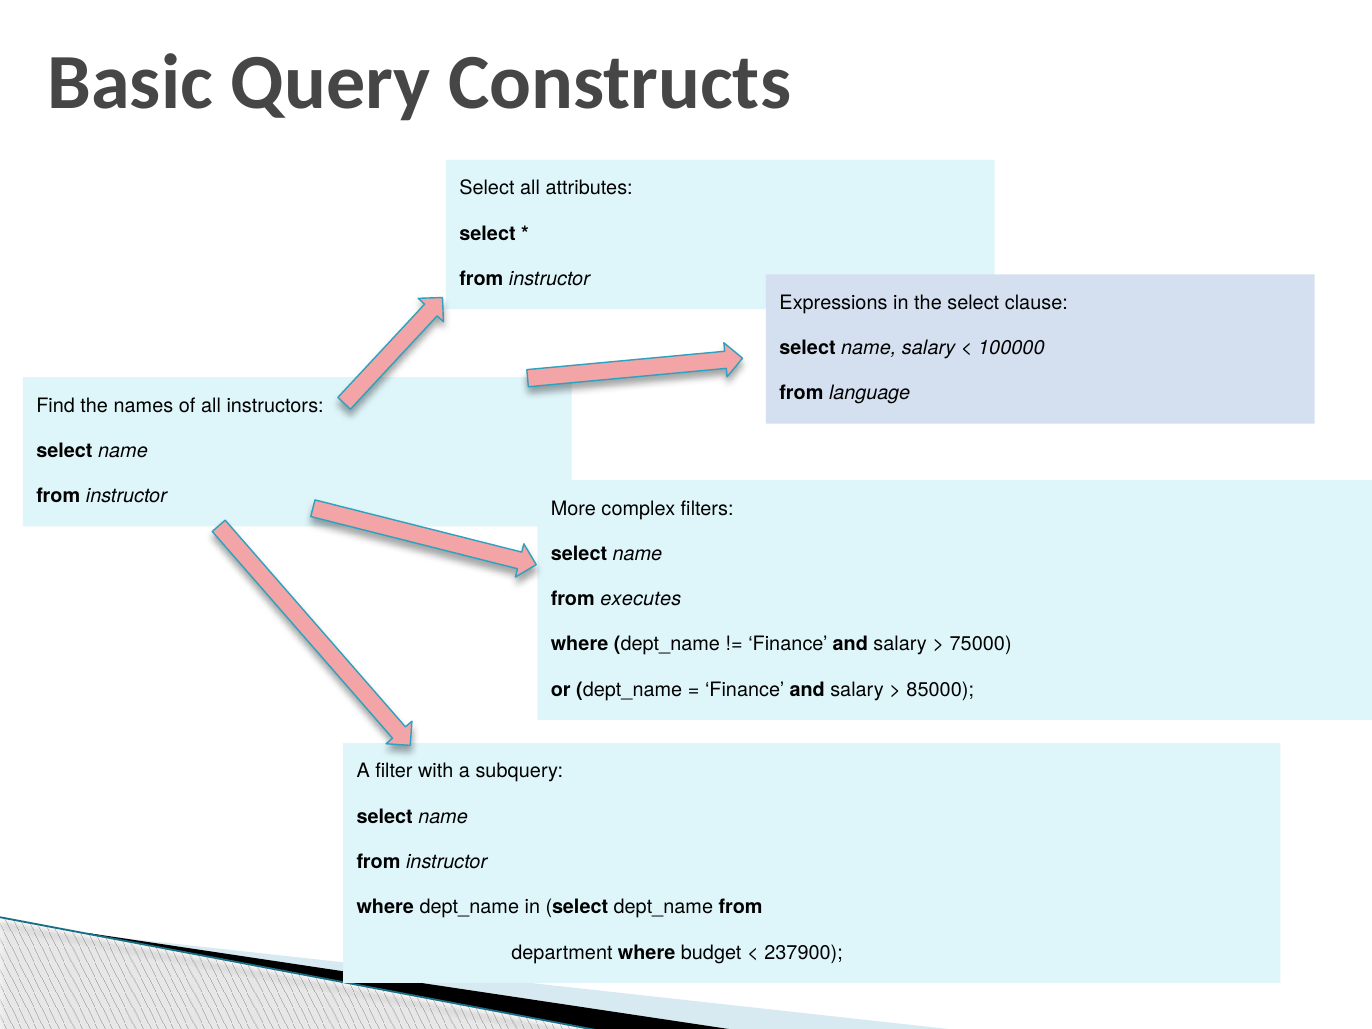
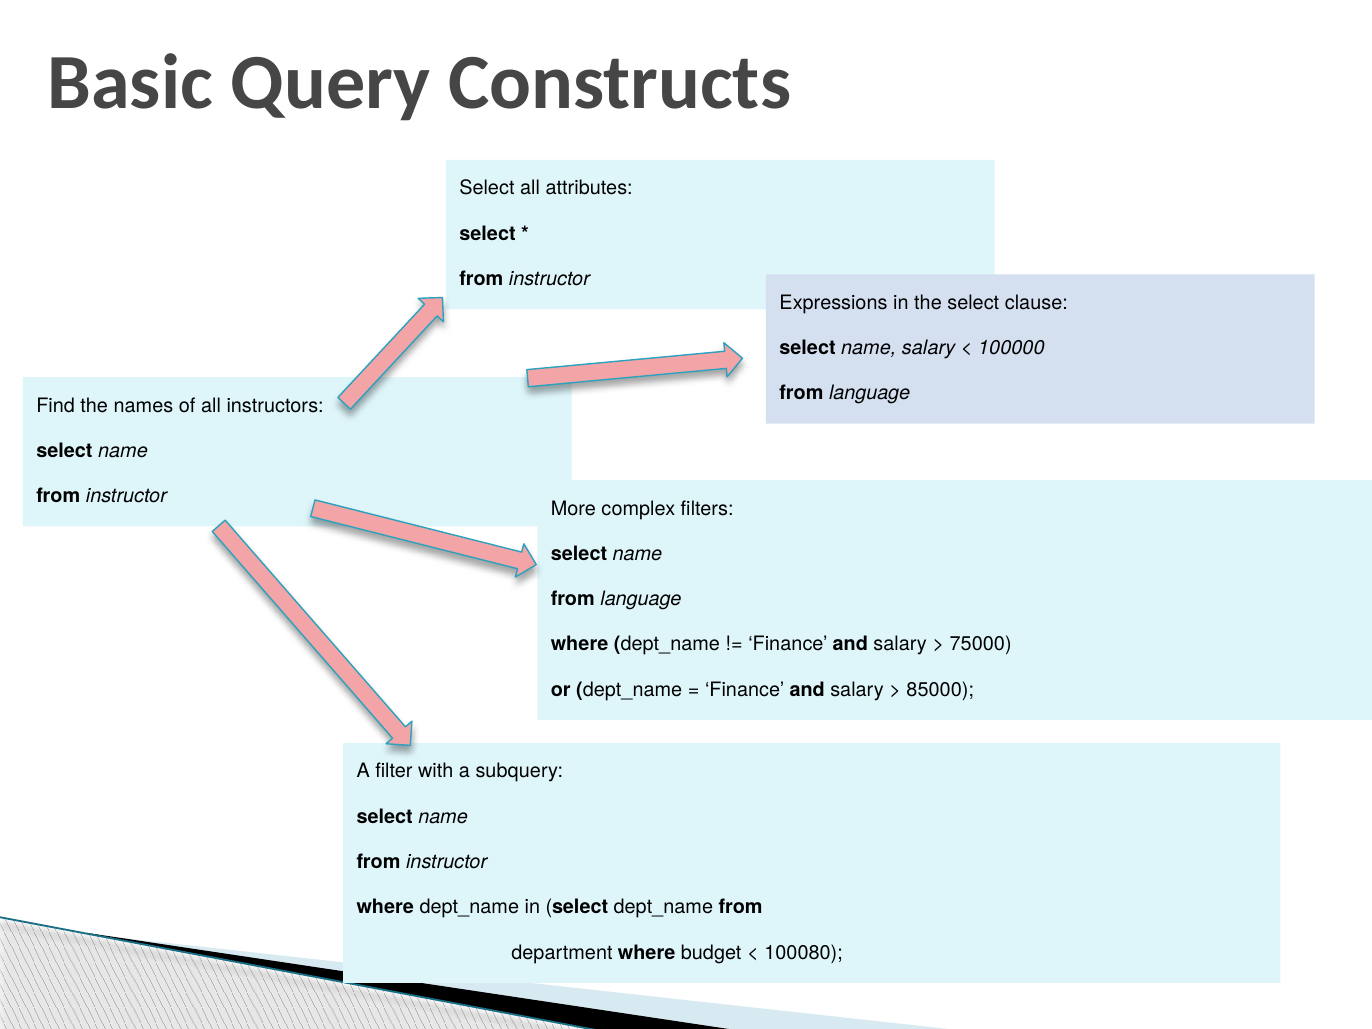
executes: executes -> language (641, 599)
237900: 237900 -> 100080 (804, 952)
